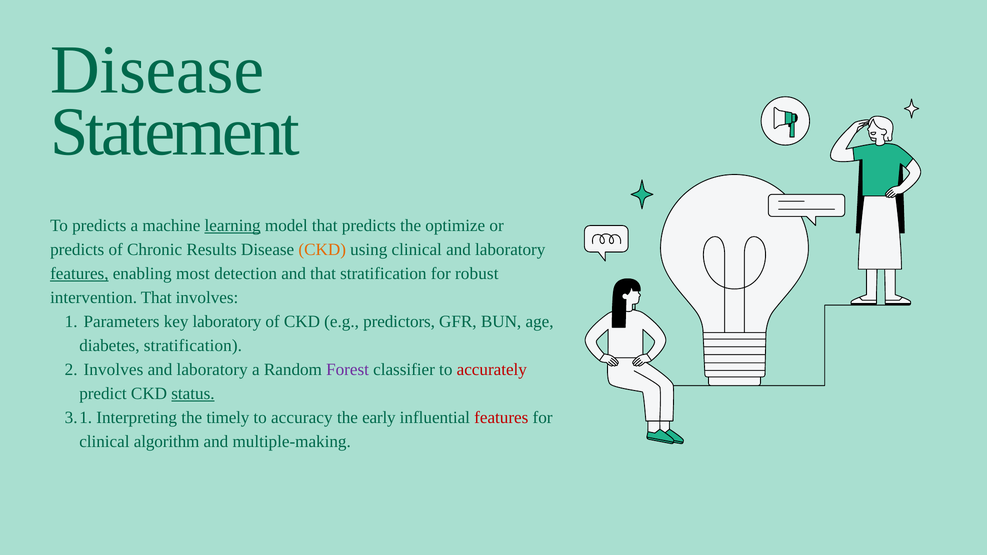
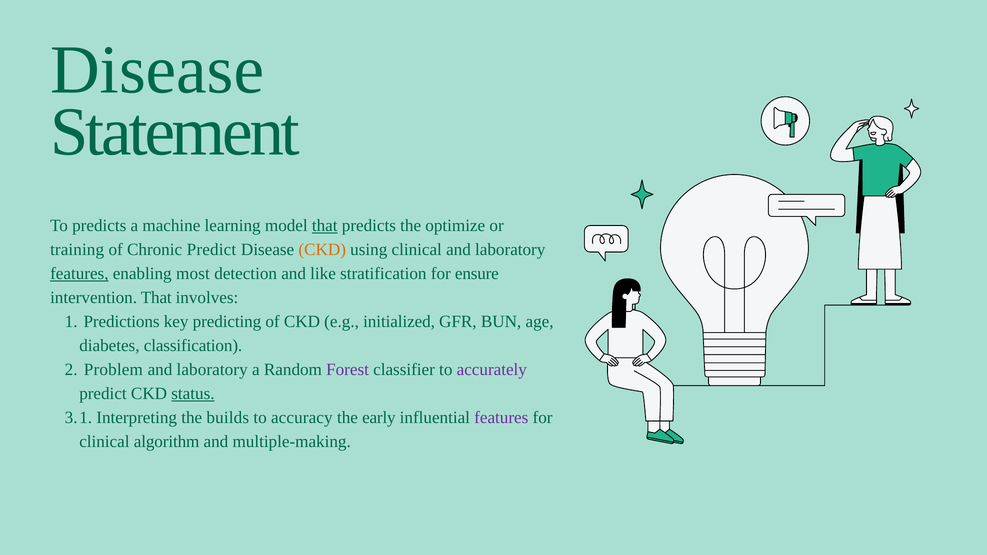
learning underline: present -> none (233, 226)
that underline: none -> present (325, 226)
predicts: predicts -> training (77, 250)
Chronic Results: Results -> Predict (211, 250)
and that: that -> like (323, 274)
robust: robust -> ensure (477, 274)
Parameters: Parameters -> Predictions (122, 322)
key laboratory: laboratory -> predicting (227, 322)
predictors: predictors -> initialized (399, 322)
diabetes stratification: stratification -> classification (193, 346)
Involves: Involves -> Problem (113, 370)
accurately colour: red -> purple (492, 370)
timely: timely -> builds (228, 418)
features colour: red -> purple (501, 418)
